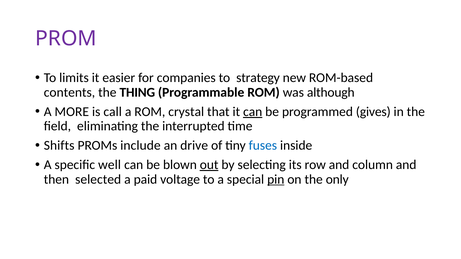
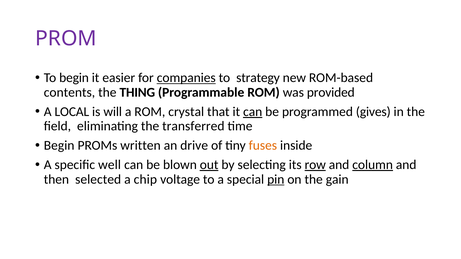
To limits: limits -> begin (74, 78)
companies underline: none -> present (186, 78)
although: although -> provided (331, 92)
MORE: MORE -> LOCAL (72, 112)
call: call -> will (113, 112)
interrupted: interrupted -> transferred (193, 126)
Shifts: Shifts -> Begin (59, 146)
include: include -> written (140, 146)
fuses colour: blue -> orange (263, 146)
row underline: none -> present (315, 165)
column underline: none -> present (373, 165)
paid: paid -> chip (145, 180)
only: only -> gain (337, 180)
